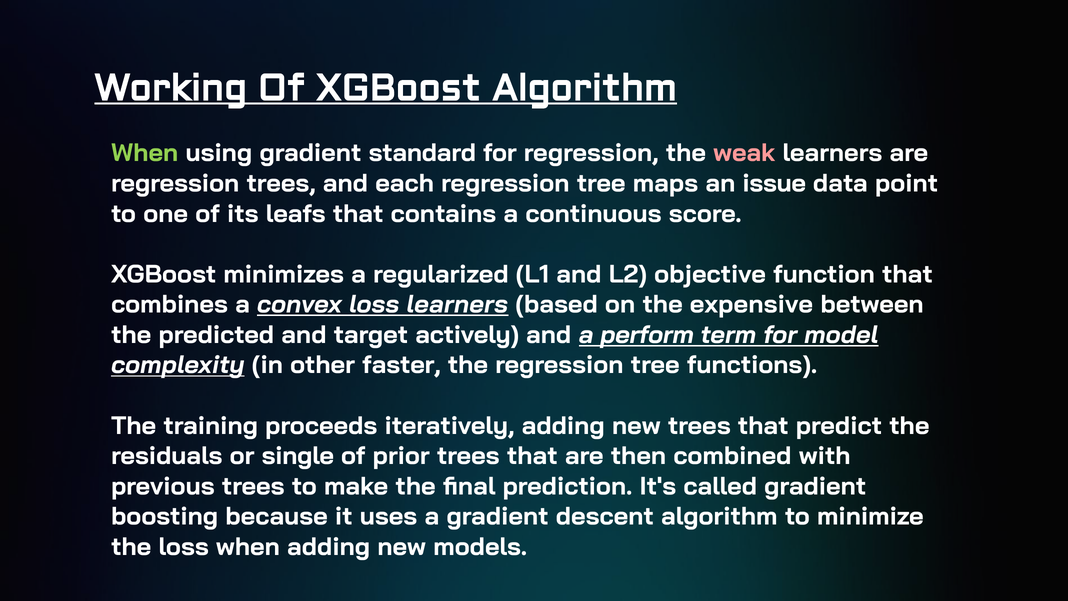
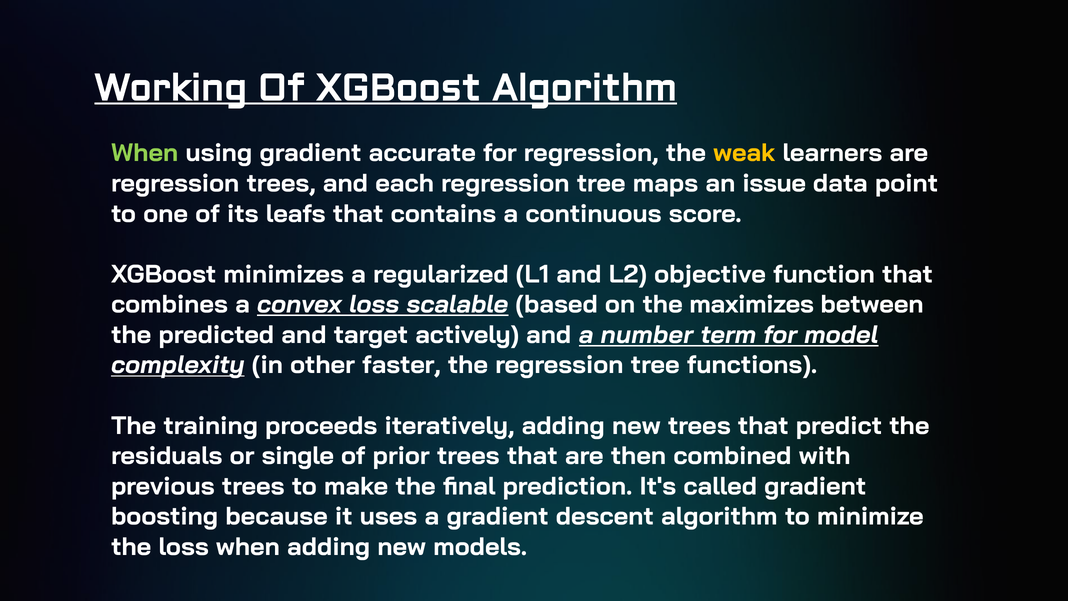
standard: standard -> accurate (422, 153)
weak colour: pink -> yellow (744, 153)
loss learners: learners -> scalable (457, 304)
expensive: expensive -> maximizes (752, 304)
perform: perform -> number (647, 335)
